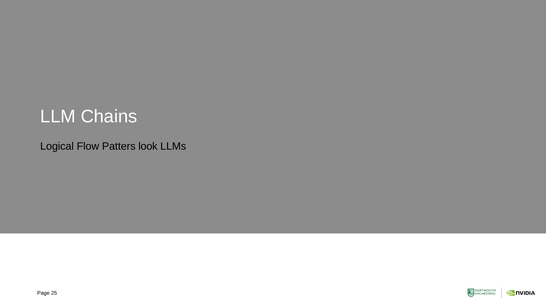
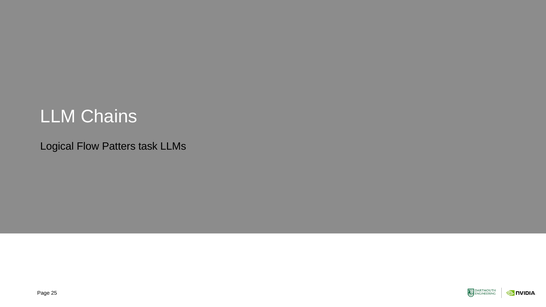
look: look -> task (148, 146)
